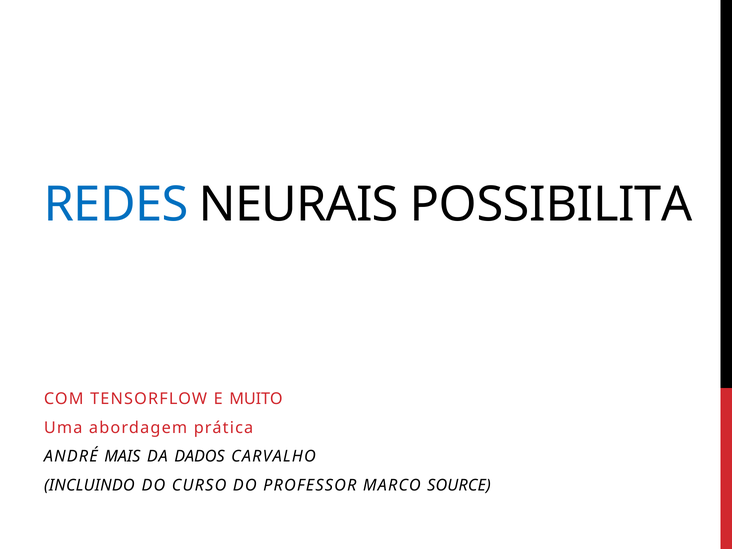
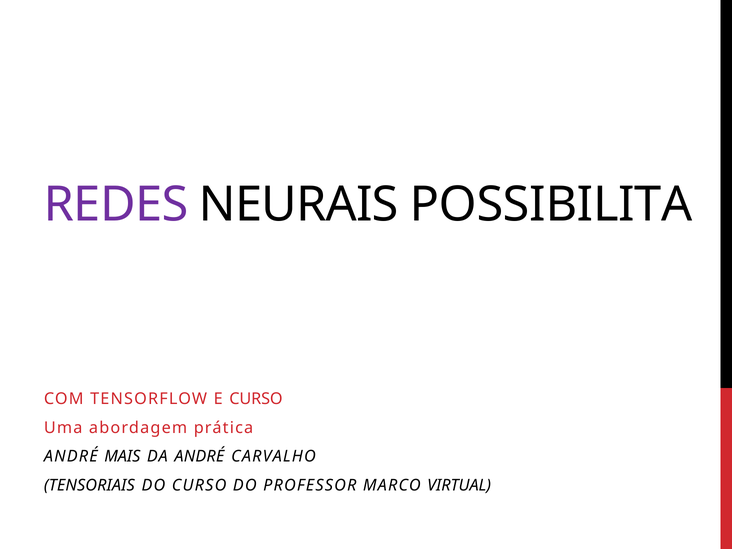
REDES colour: blue -> purple (116, 205)
E MUITO: MUITO -> CURSO (256, 399)
DA DADOS: DADOS -> ANDRÉ (199, 457)
INCLUINDO: INCLUINDO -> TENSORIAIS (89, 485)
SOURCE: SOURCE -> VIRTUAL (459, 485)
